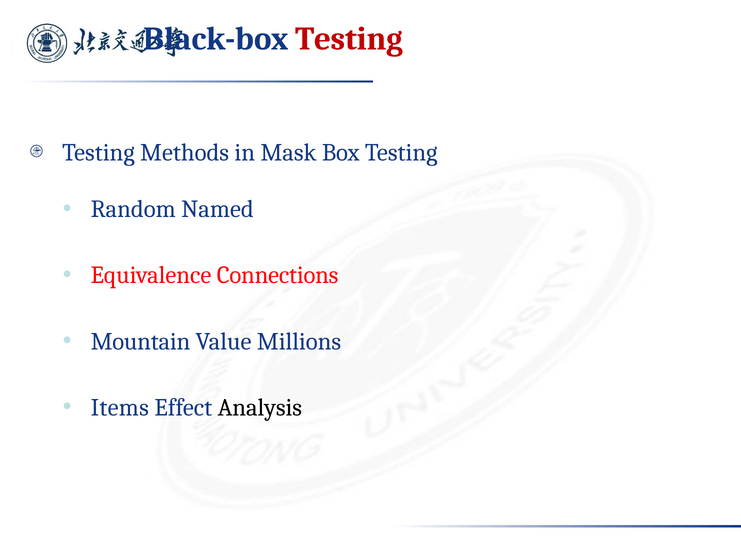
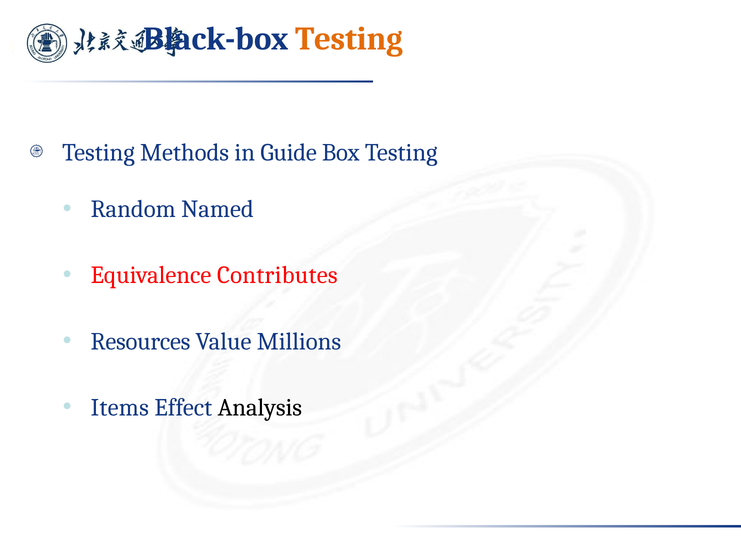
Testing colour: red -> orange (349, 39)
Mask: Mask -> Guide (289, 152)
Connections: Connections -> Contributes (277, 275)
Mountain: Mountain -> Resources (140, 341)
